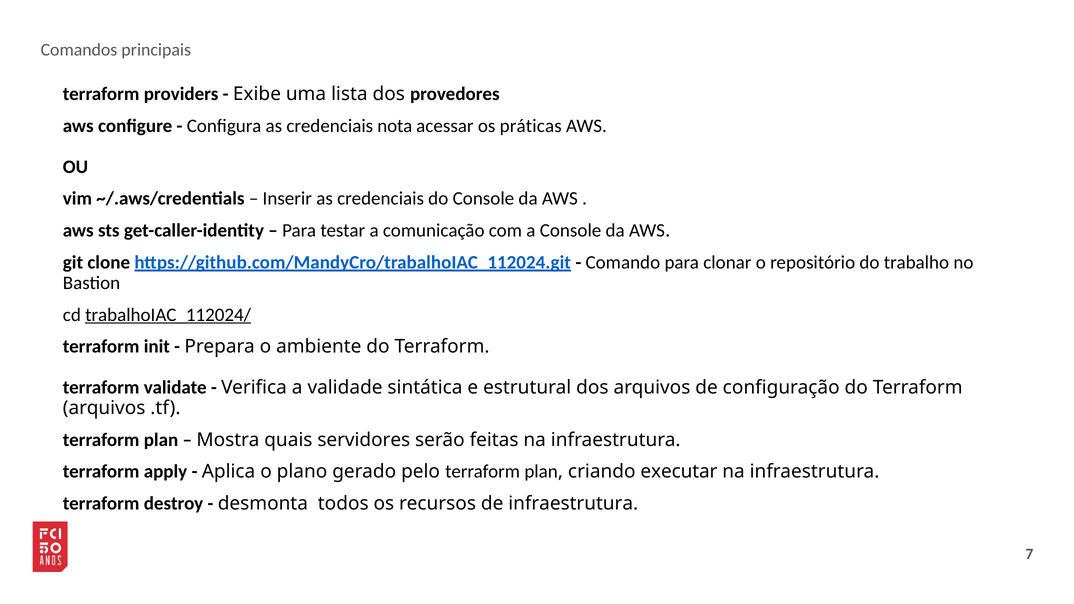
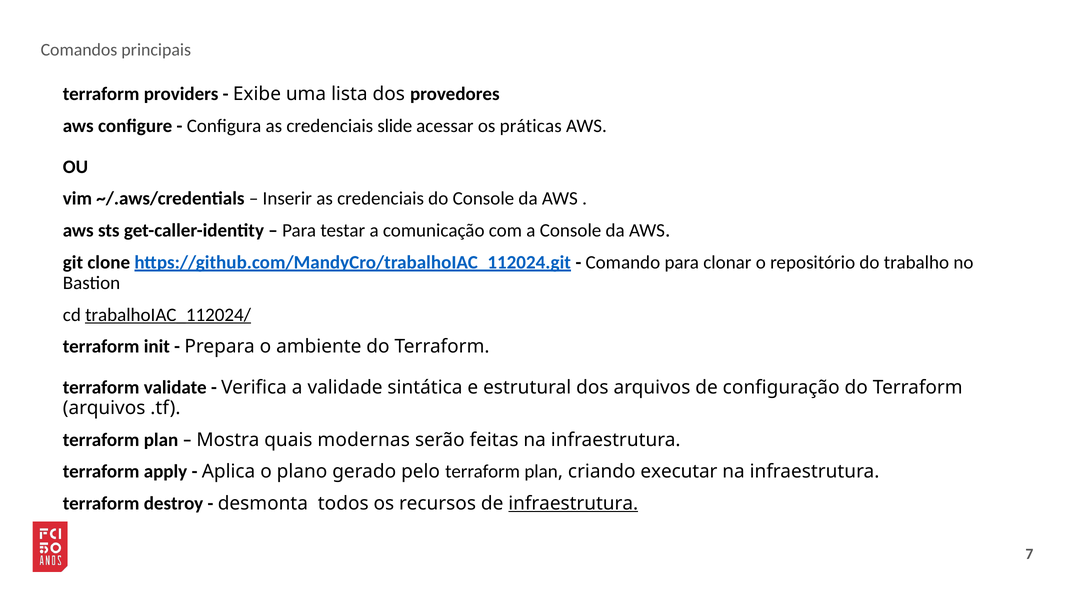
nota: nota -> slide (395, 126)
servidores: servidores -> modernas (364, 440)
infraestrutura underline: none -> present (573, 503)
